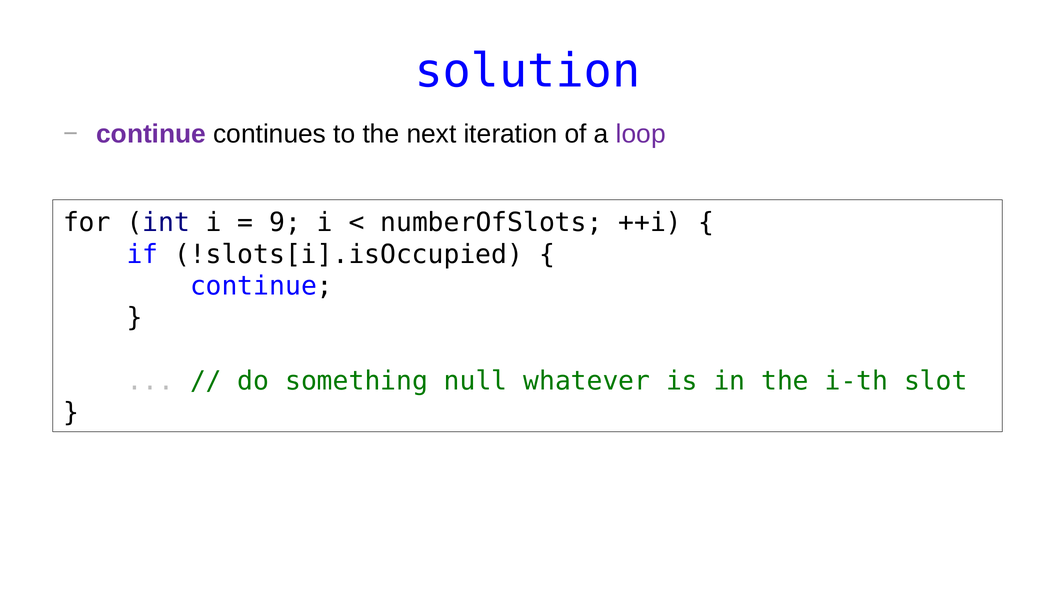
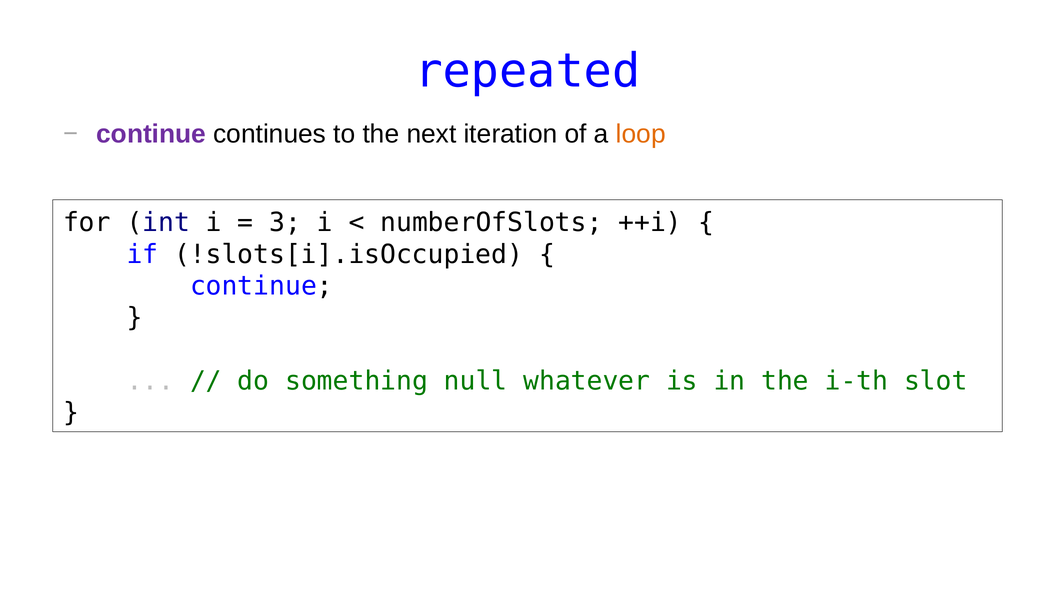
solution: solution -> repeated (527, 71)
loop colour: purple -> orange (641, 134)
9: 9 -> 3 (285, 222)
